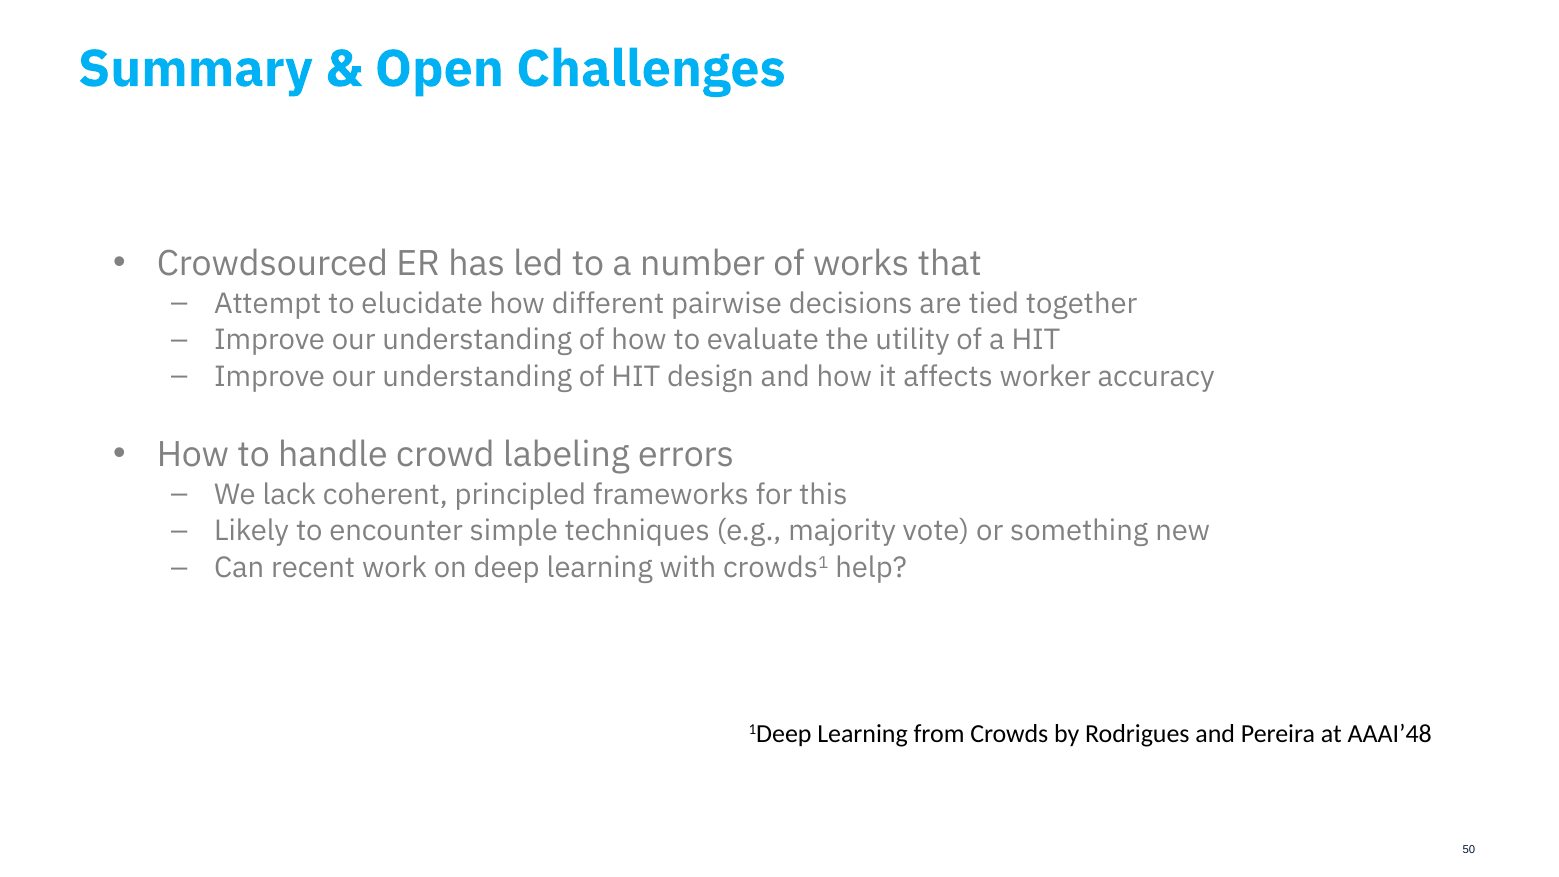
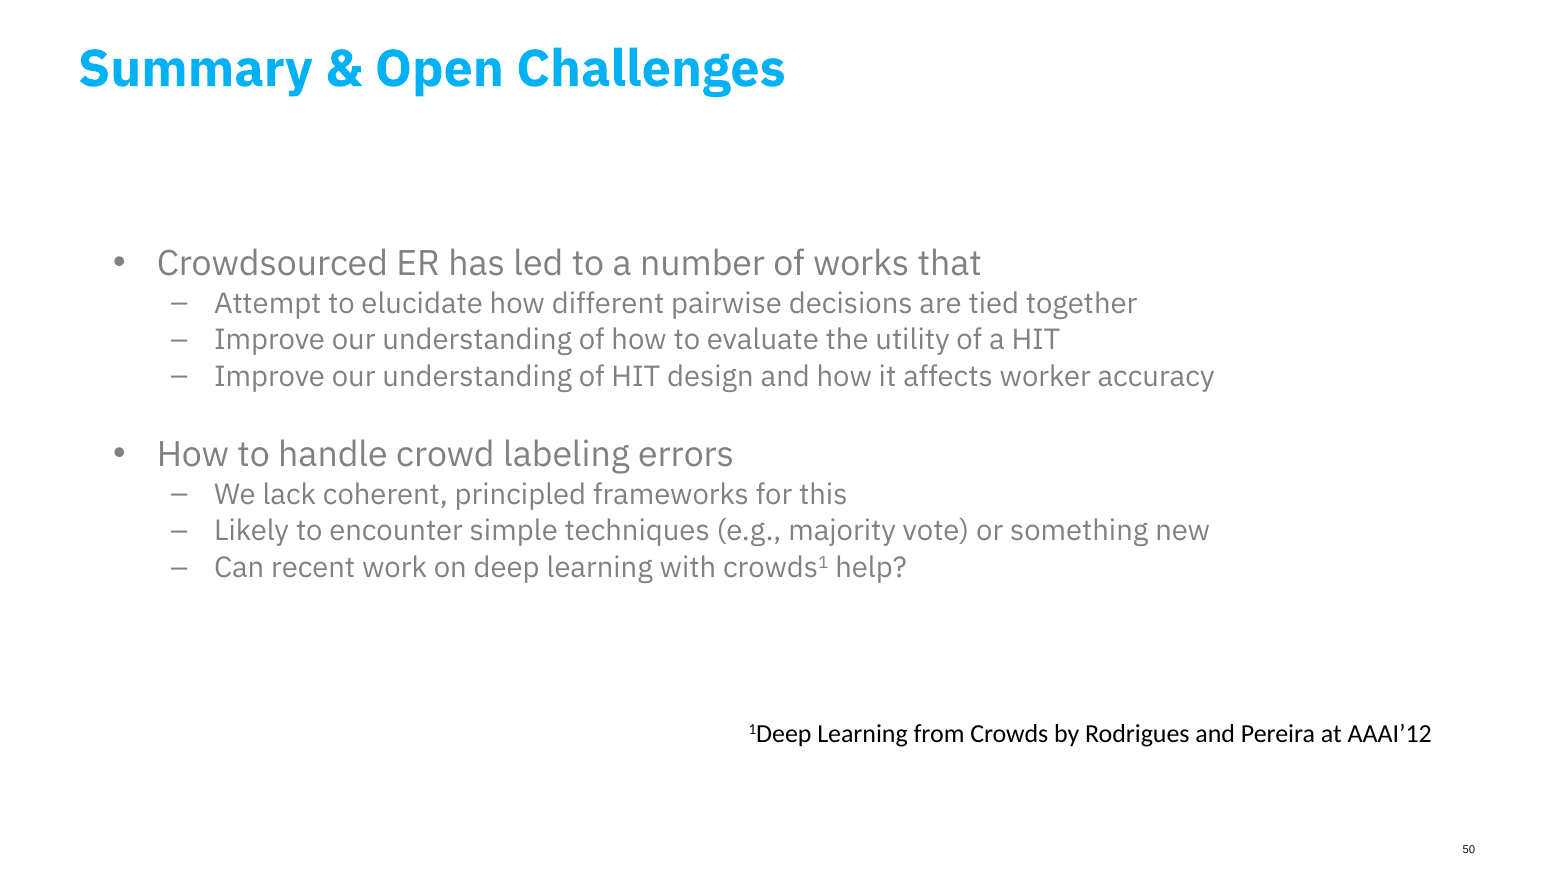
AAAI’48: AAAI’48 -> AAAI’12 (1390, 734)
